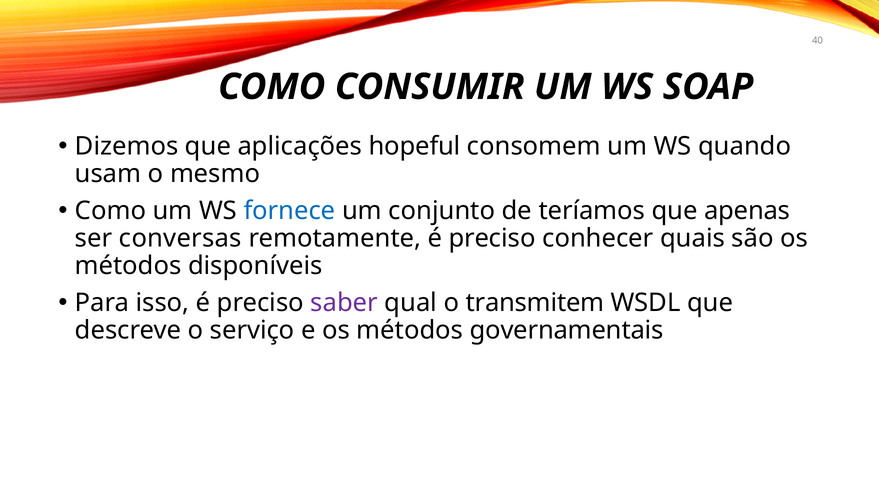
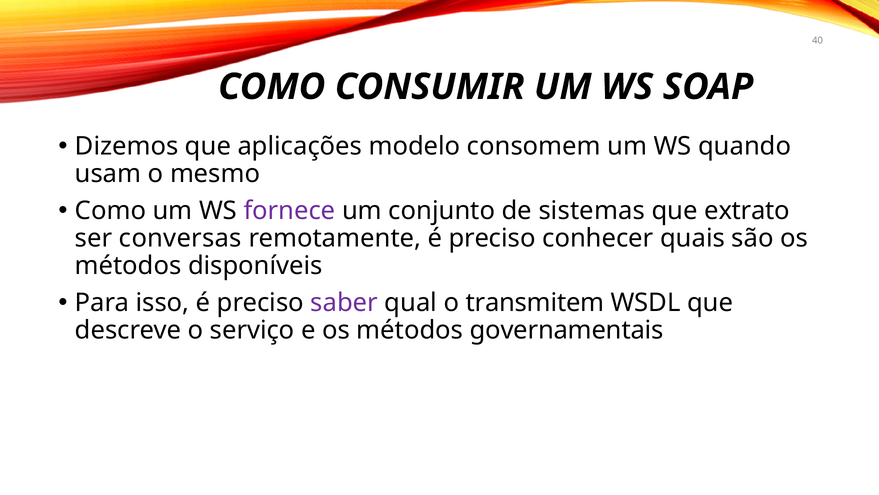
hopeful: hopeful -> modelo (415, 146)
fornece colour: blue -> purple (289, 210)
teríamos: teríamos -> sistemas (592, 210)
apenas: apenas -> extrato (747, 210)
